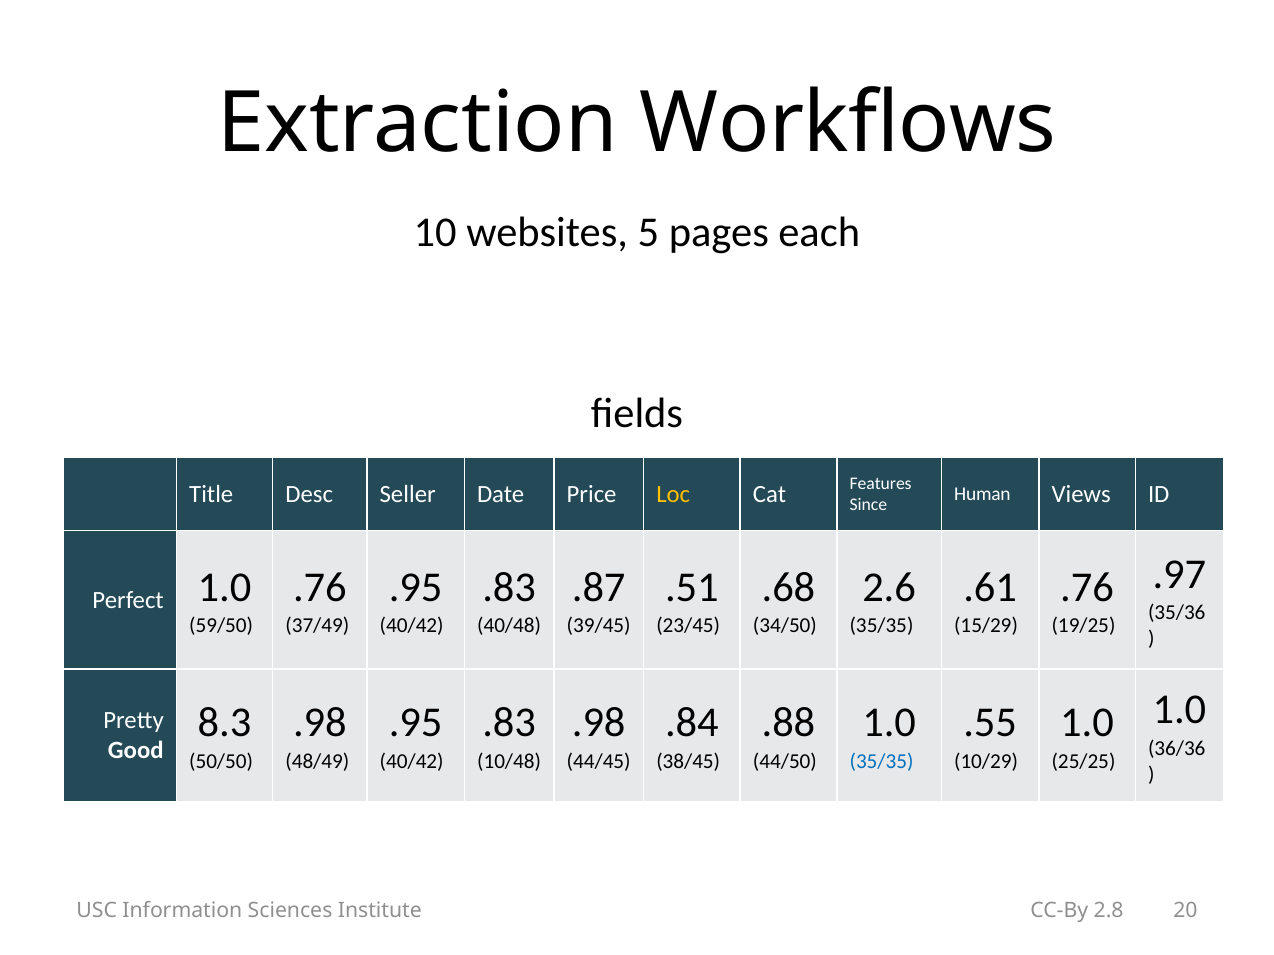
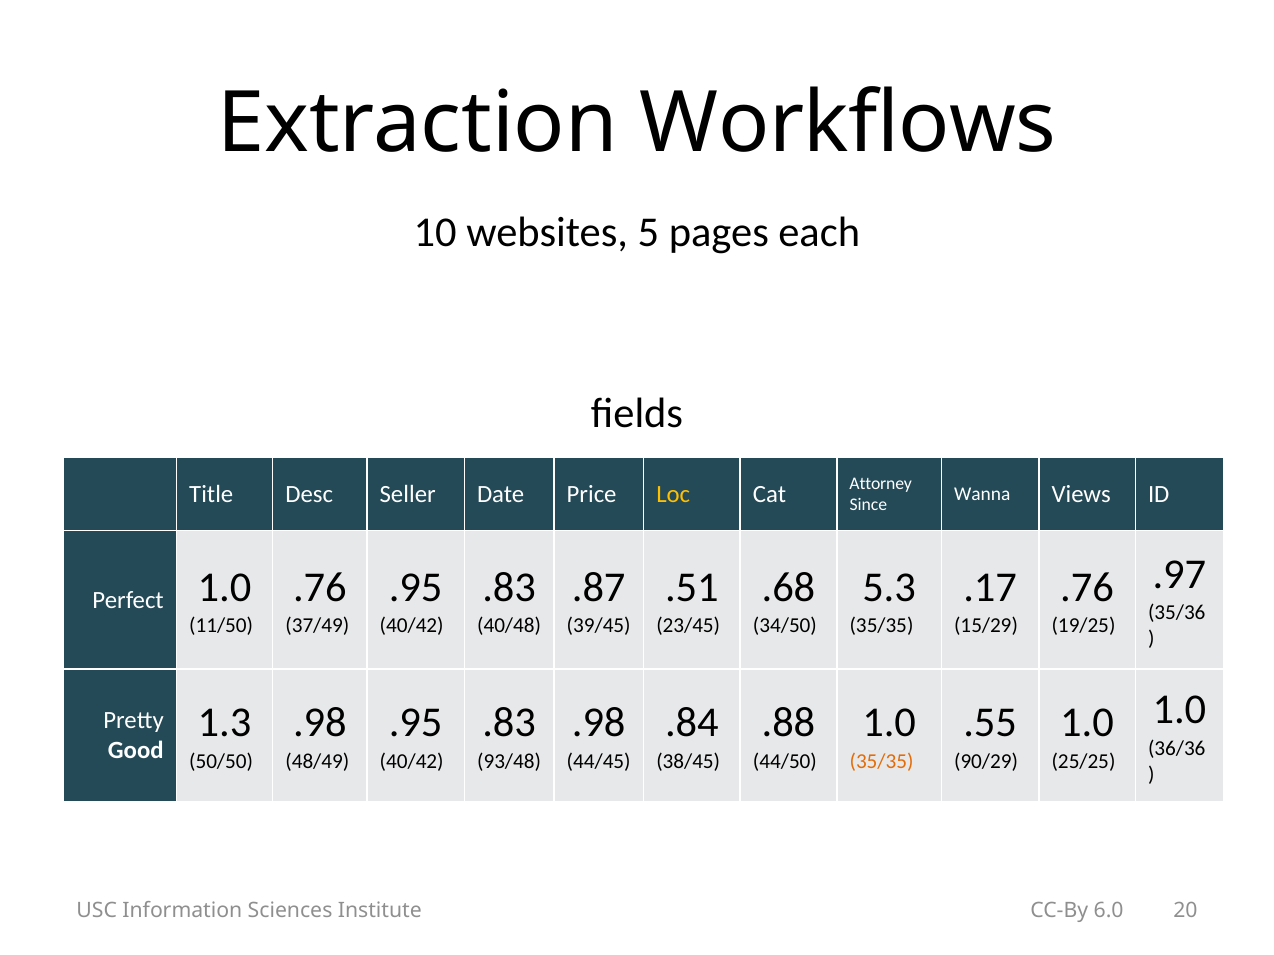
Features: Features -> Attorney (881, 483)
Human: Human -> Wanna (982, 494)
2.6: 2.6 -> 5.3 (889, 587)
.61: .61 -> .17 (990, 587)
59/50: 59/50 -> 11/50 (221, 626)
8.3: 8.3 -> 1.3 (225, 723)
10/48: 10/48 -> 93/48 (509, 762)
35/35 colour: blue -> orange (882, 762)
10/29: 10/29 -> 90/29 (986, 762)
2.8: 2.8 -> 6.0 (1109, 911)
